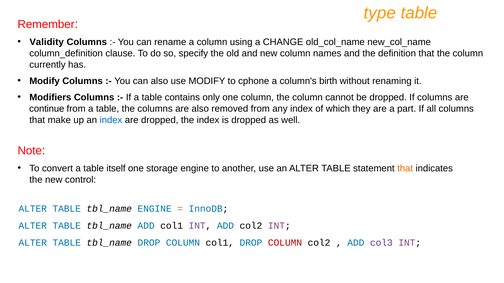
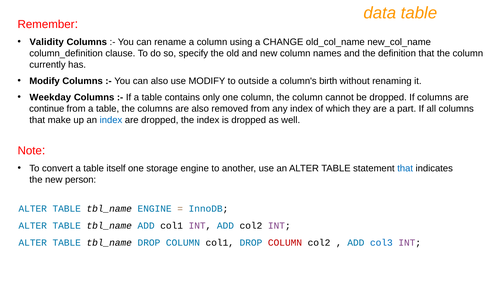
type: type -> data (380, 13)
cphone: cphone -> outside (254, 81)
Modifiers: Modifiers -> Weekday (50, 97)
that colour: orange -> blue (405, 169)
control: control -> person (81, 180)
col3 colour: purple -> blue (381, 243)
